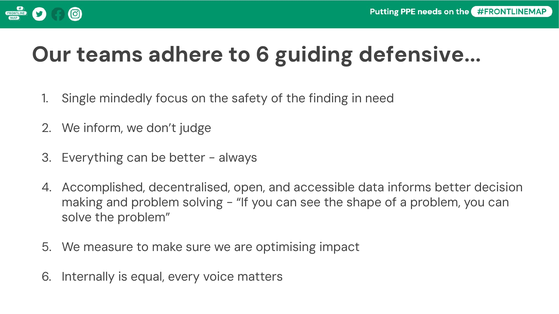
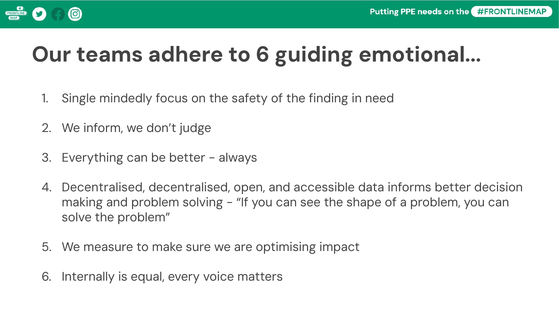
defensive: defensive -> emotional (420, 54)
Accomplished: Accomplished -> Decentralised (103, 188)
